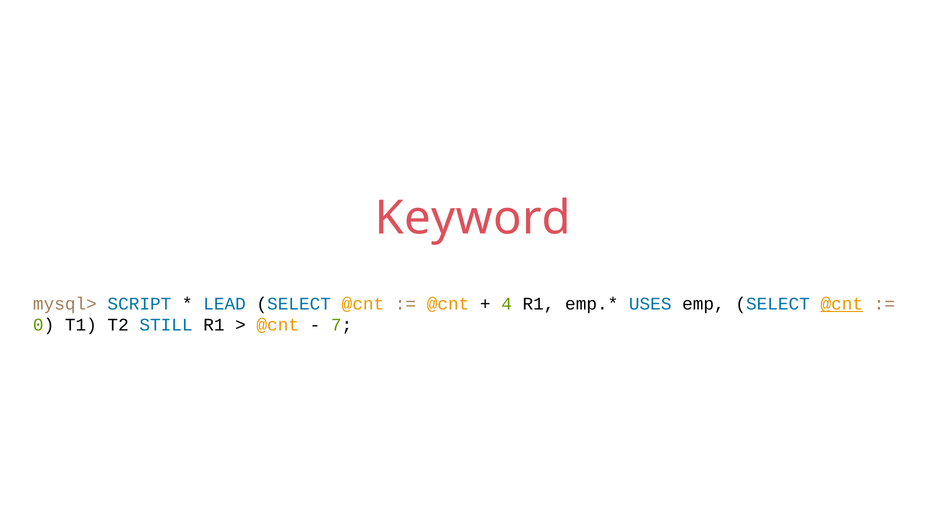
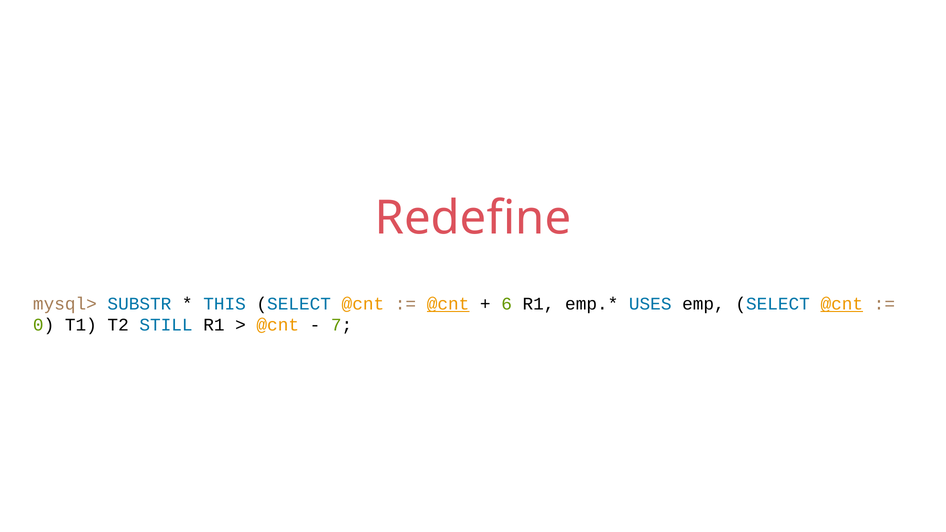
Keyword: Keyword -> Redefine (473, 218)
SCRIPT: SCRIPT -> SUBSTR (139, 304)
LEAD: LEAD -> THIS (225, 304)
@cnt underline: none -> present (448, 304)
4: 4 -> 6 (507, 304)
